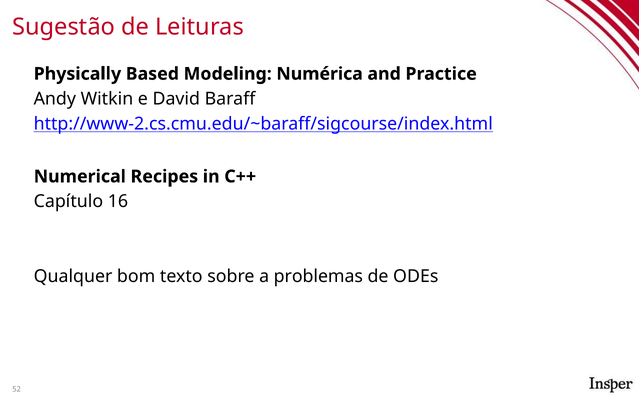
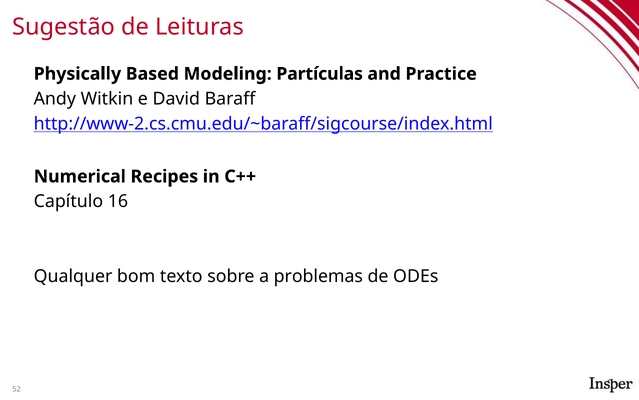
Numérica: Numérica -> Partículas (320, 74)
